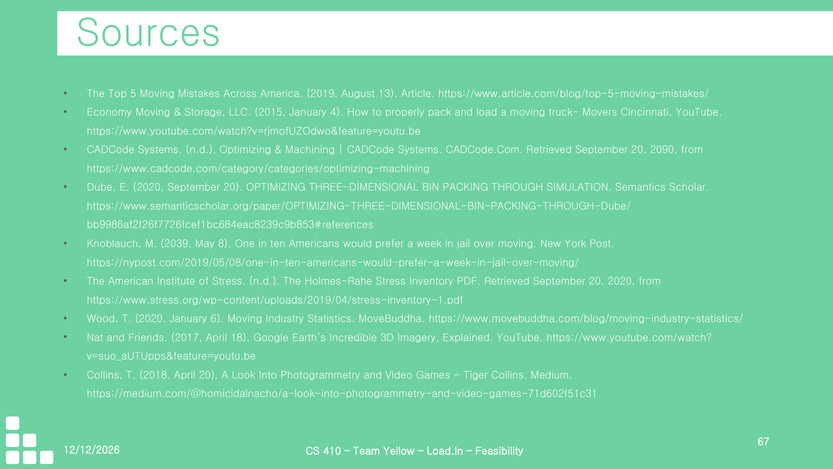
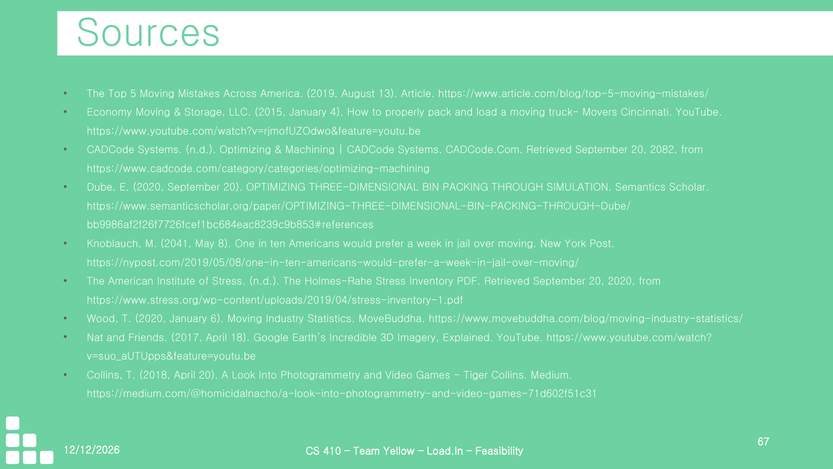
2090: 2090 -> 2082 (664, 150)
2039: 2039 -> 2041 (176, 244)
